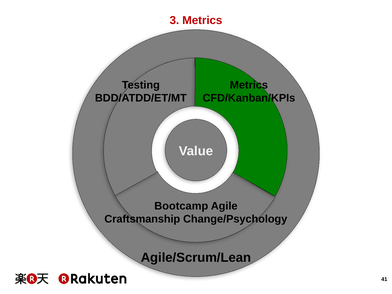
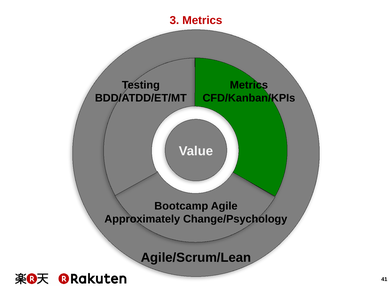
Craftsmanship: Craftsmanship -> Approximately (142, 219)
